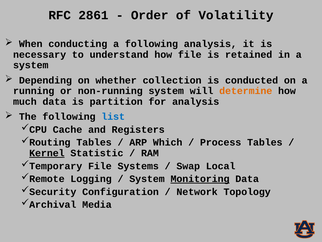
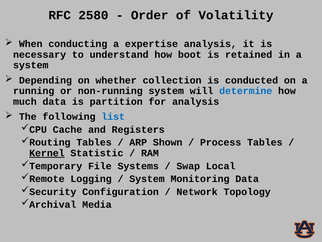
2861: 2861 -> 2580 (93, 15)
a following: following -> expertise (151, 44)
how file: file -> boot (190, 54)
determine colour: orange -> blue (246, 91)
Which: Which -> Shown (168, 142)
Monitoring underline: present -> none (200, 179)
